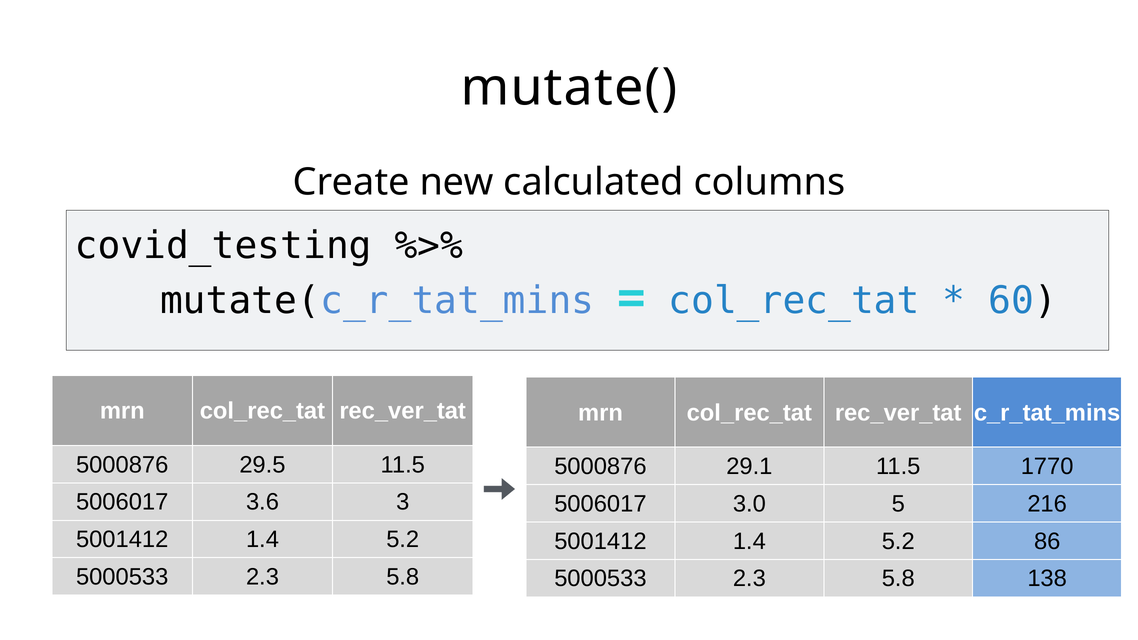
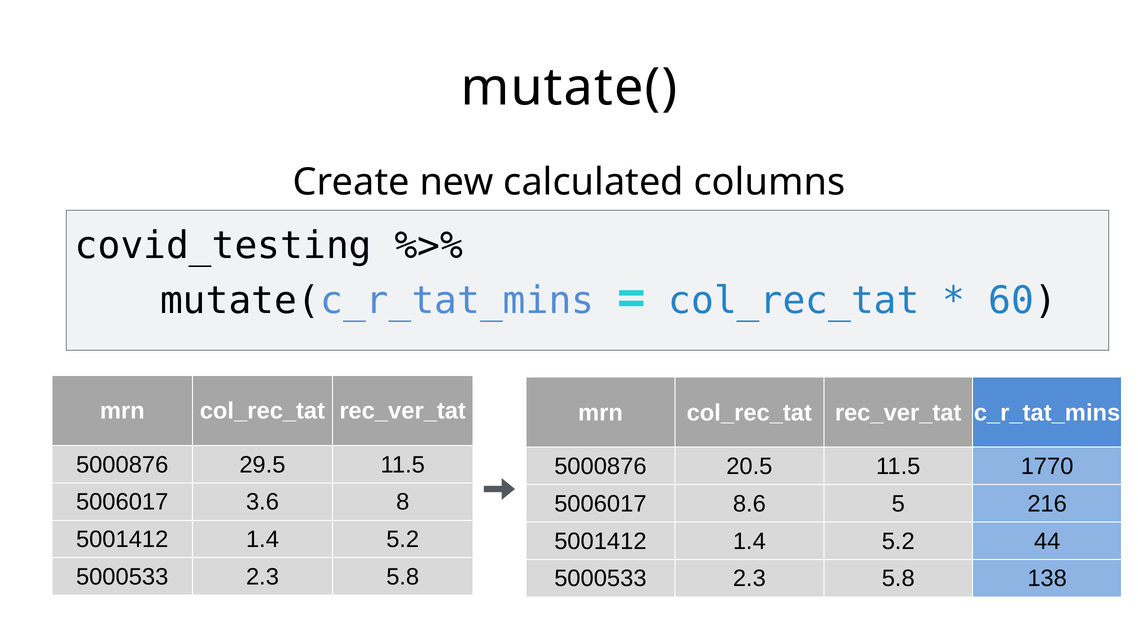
29.1: 29.1 -> 20.5 (749, 467)
3: 3 -> 8 (403, 502)
3.0: 3.0 -> 8.6 (749, 504)
86: 86 -> 44 (1047, 541)
